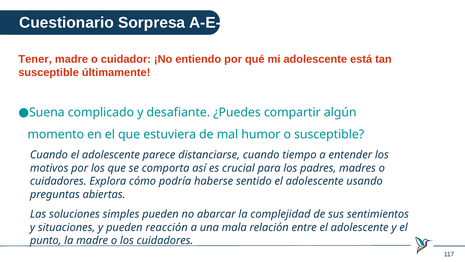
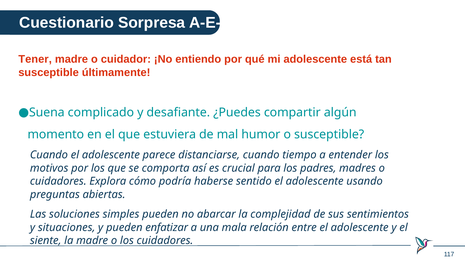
reacción: reacción -> enfatizar (167, 227)
punto: punto -> siente (46, 240)
